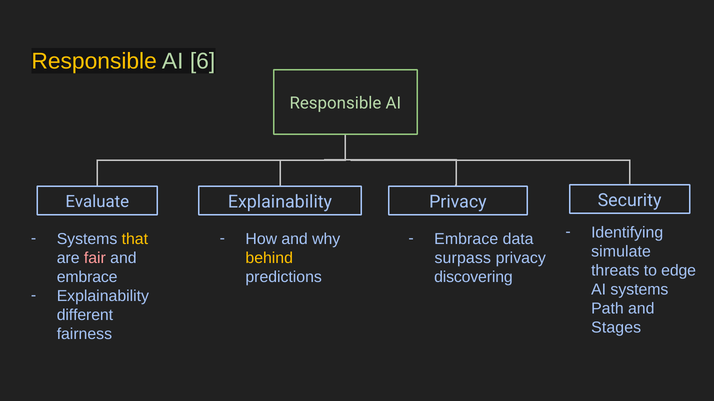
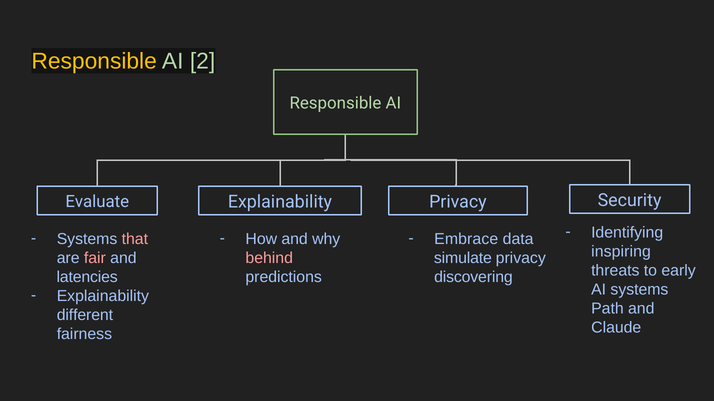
6: 6 -> 2 (203, 61)
that colour: yellow -> pink (135, 239)
simulate: simulate -> inspiring (621, 252)
behind colour: yellow -> pink (269, 258)
surpass: surpass -> simulate (463, 258)
edge: edge -> early (679, 271)
embrace: embrace -> latencies (87, 277)
Stages: Stages -> Claude (616, 328)
